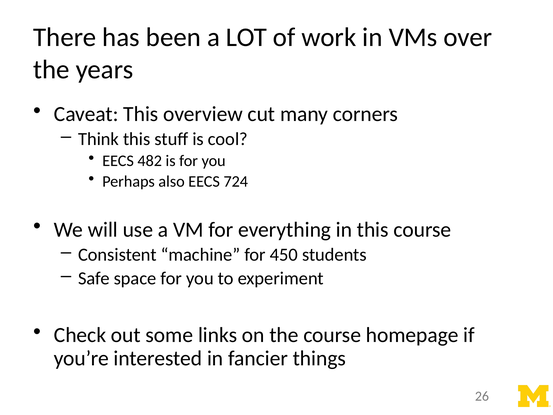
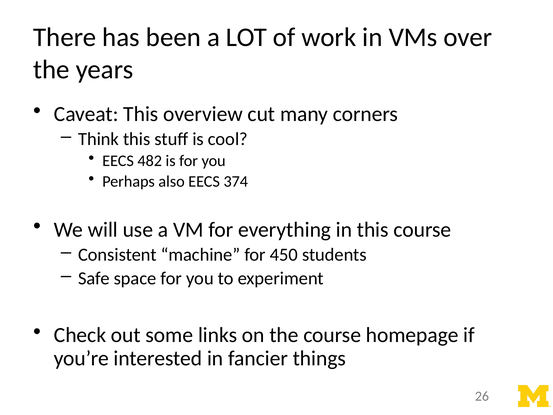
724: 724 -> 374 (236, 181)
